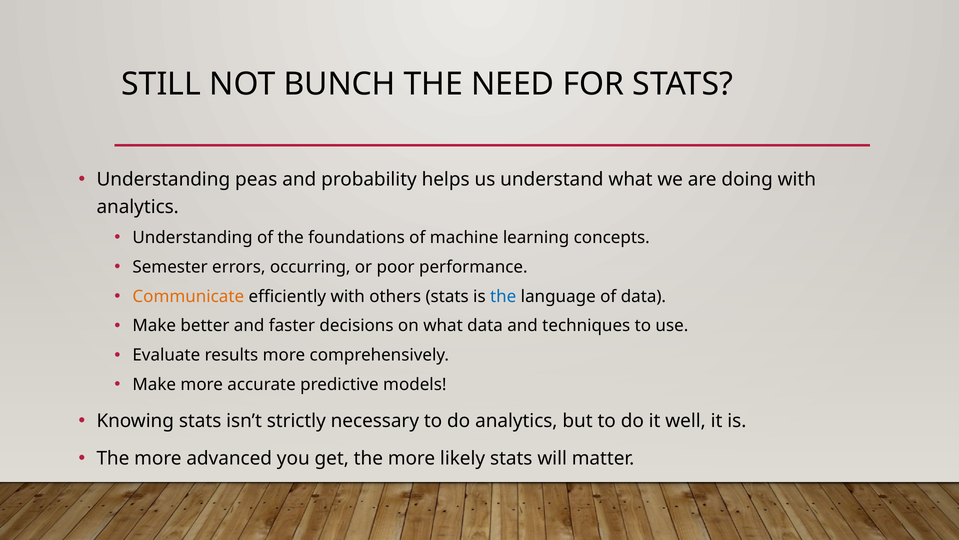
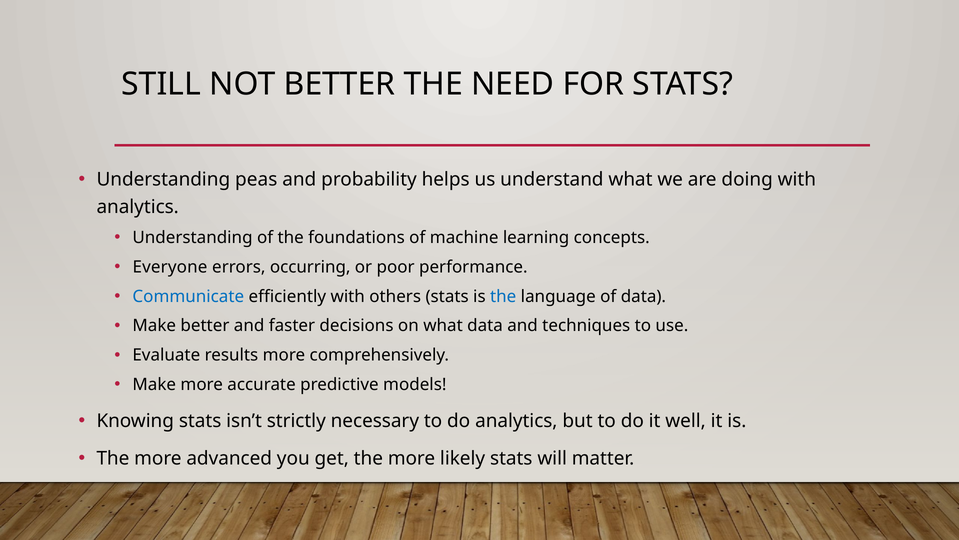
NOT BUNCH: BUNCH -> BETTER (340, 84)
Semester: Semester -> Everyone (170, 267)
Communicate colour: orange -> blue (188, 296)
